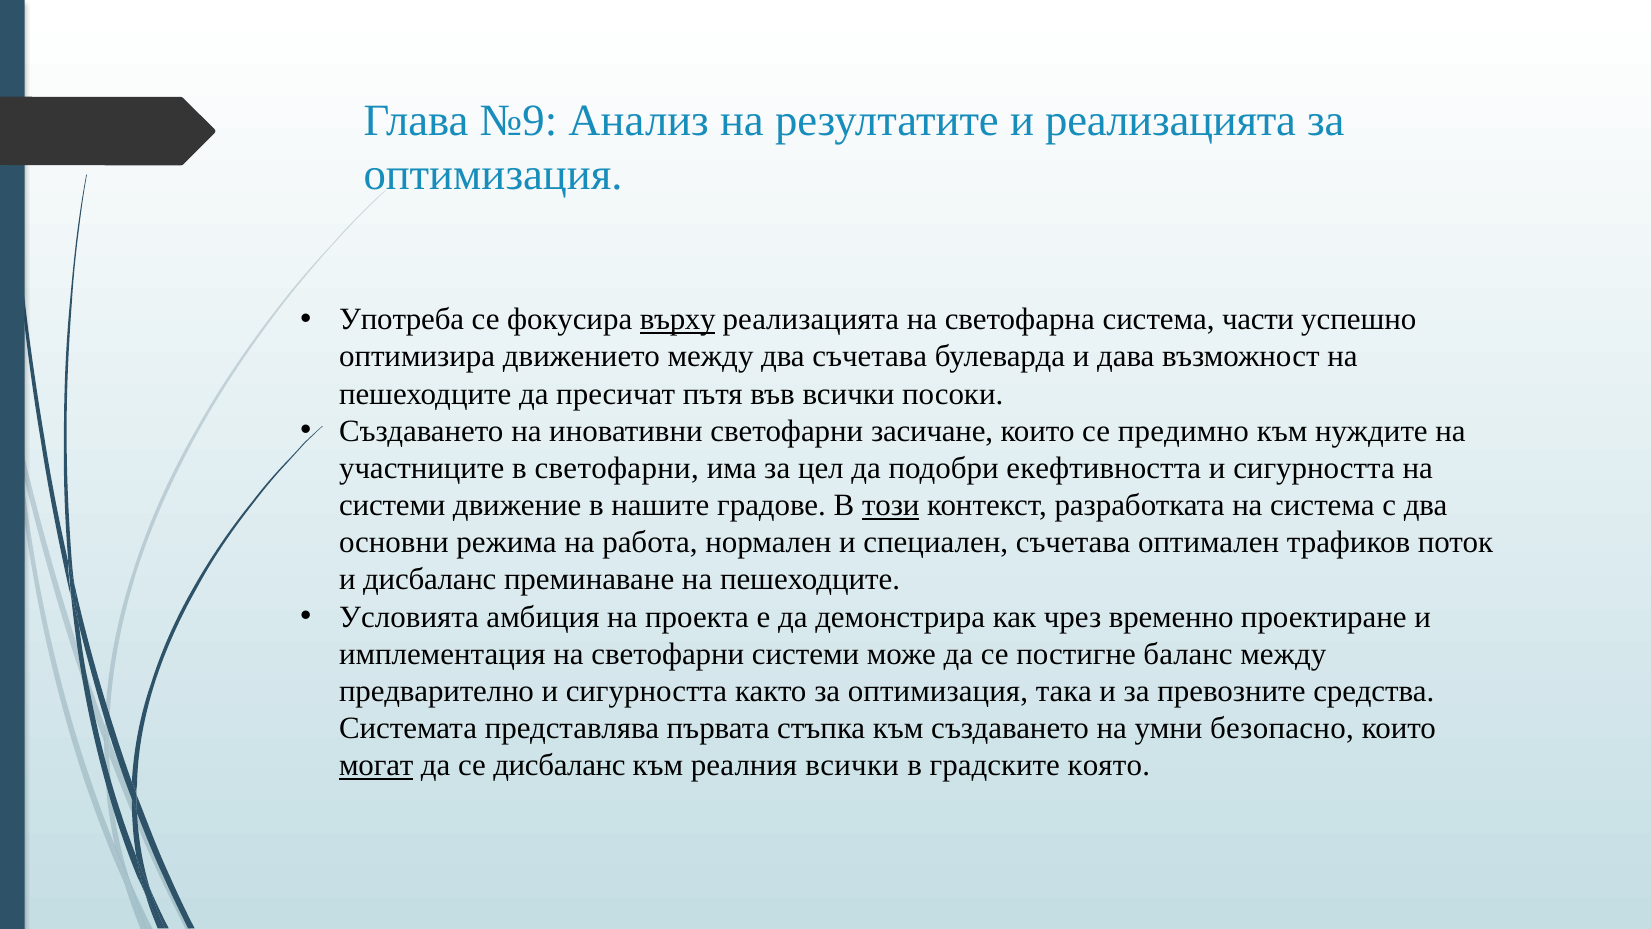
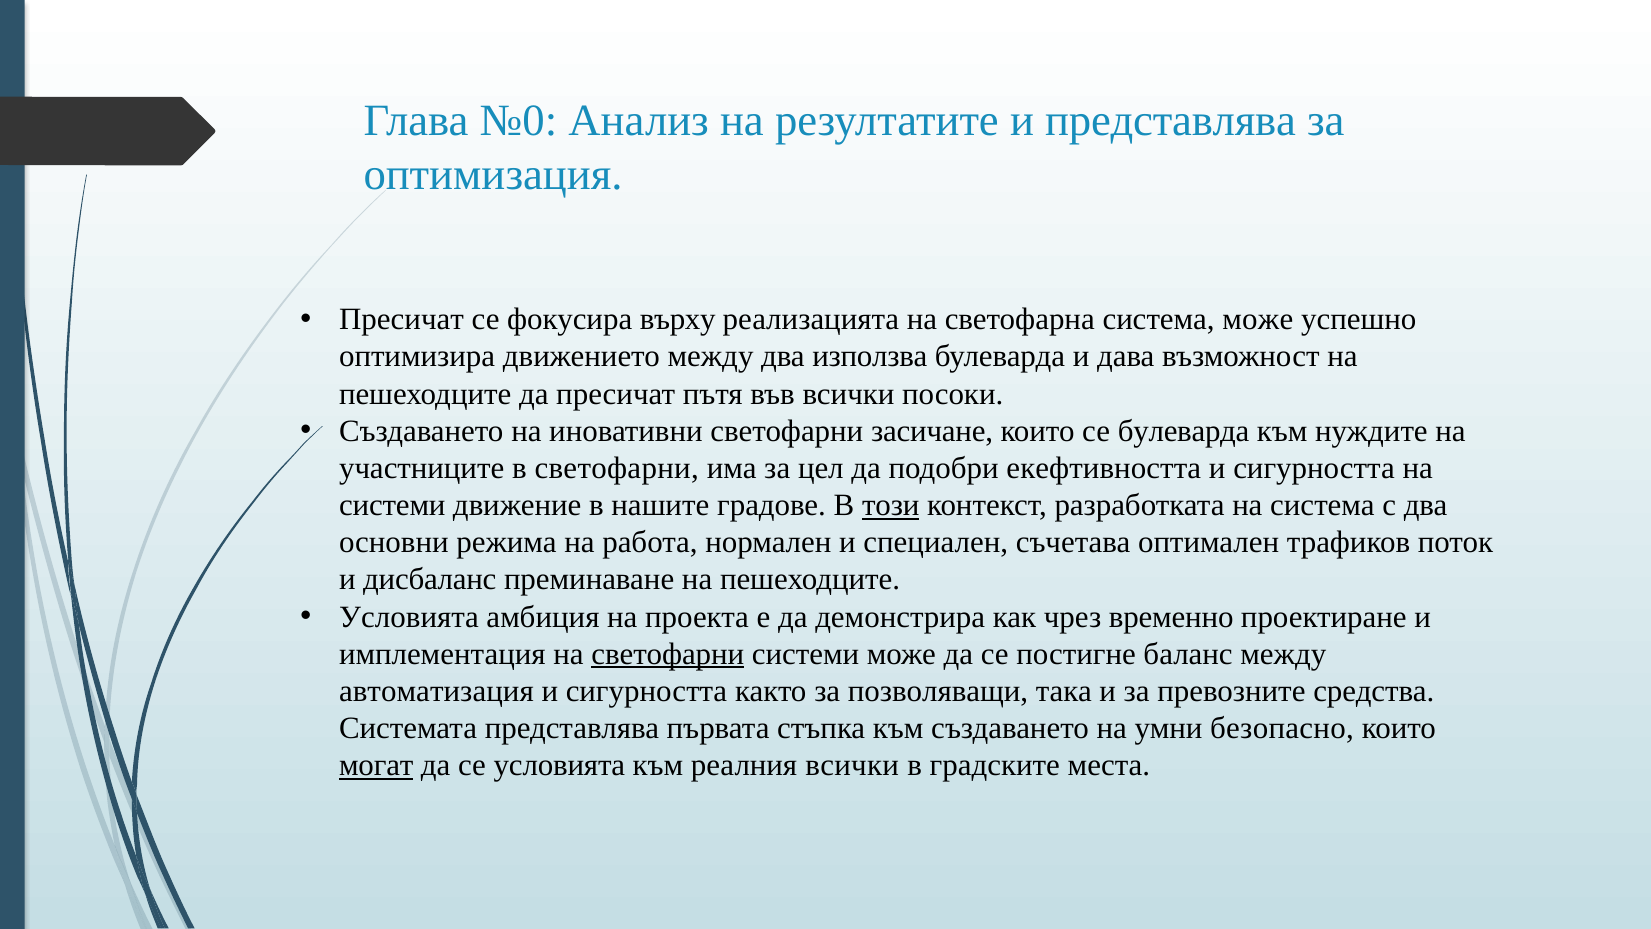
№9: №9 -> №0 (518, 121)
и реализацията: реализацията -> представлява (1171, 121)
Употреба: Употреба -> Пресичат (401, 319)
върху underline: present -> none (678, 319)
система части: части -> може (1258, 319)
два съчетава: съчетава -> използва (870, 357)
се предимно: предимно -> булеварда (1184, 431)
светофарни underline: none -> present (668, 654)
предварително: предварително -> автоматизация (436, 691)
както за оптимизация: оптимизация -> позволяващи (938, 691)
се дисбаланс: дисбаланс -> условията (559, 765)
която: която -> места (1109, 765)
